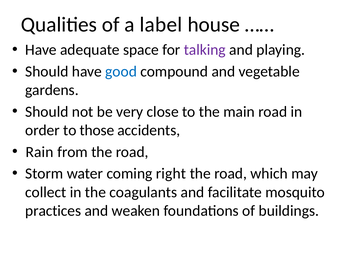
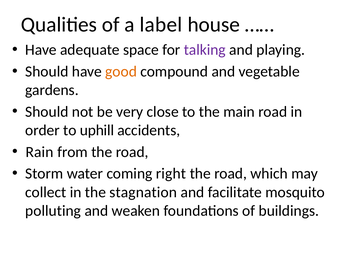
good colour: blue -> orange (121, 71)
those: those -> uphill (97, 130)
coagulants: coagulants -> stagnation (143, 192)
practices: practices -> polluting (53, 211)
